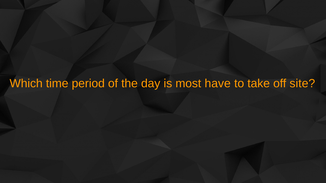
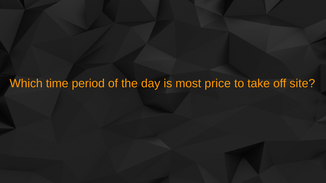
have: have -> price (218, 84)
